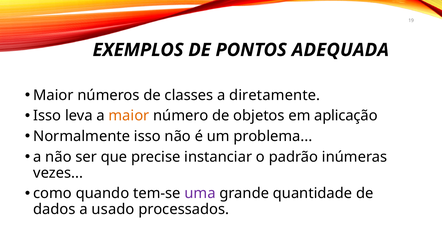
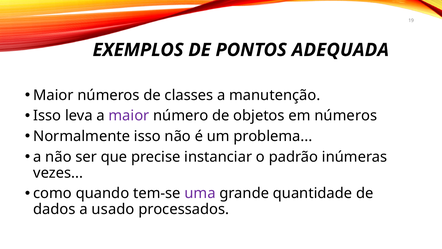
diretamente: diretamente -> manutenção (275, 95)
maior colour: orange -> purple (129, 116)
em aplicação: aplicação -> números (346, 116)
